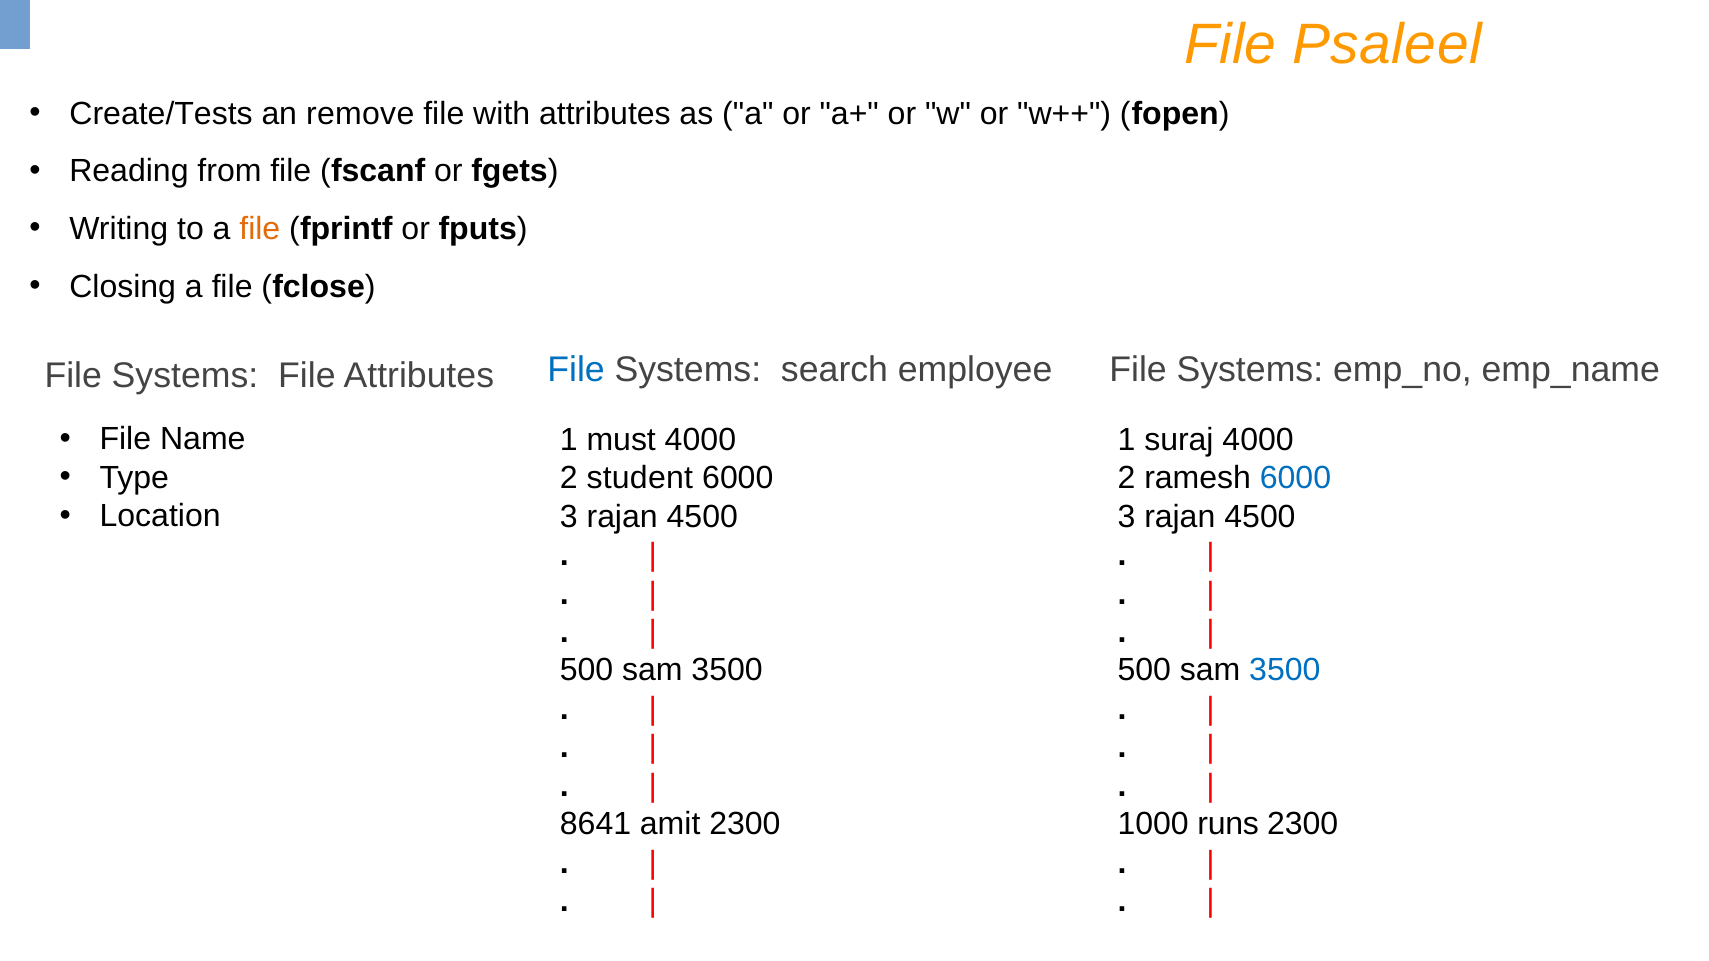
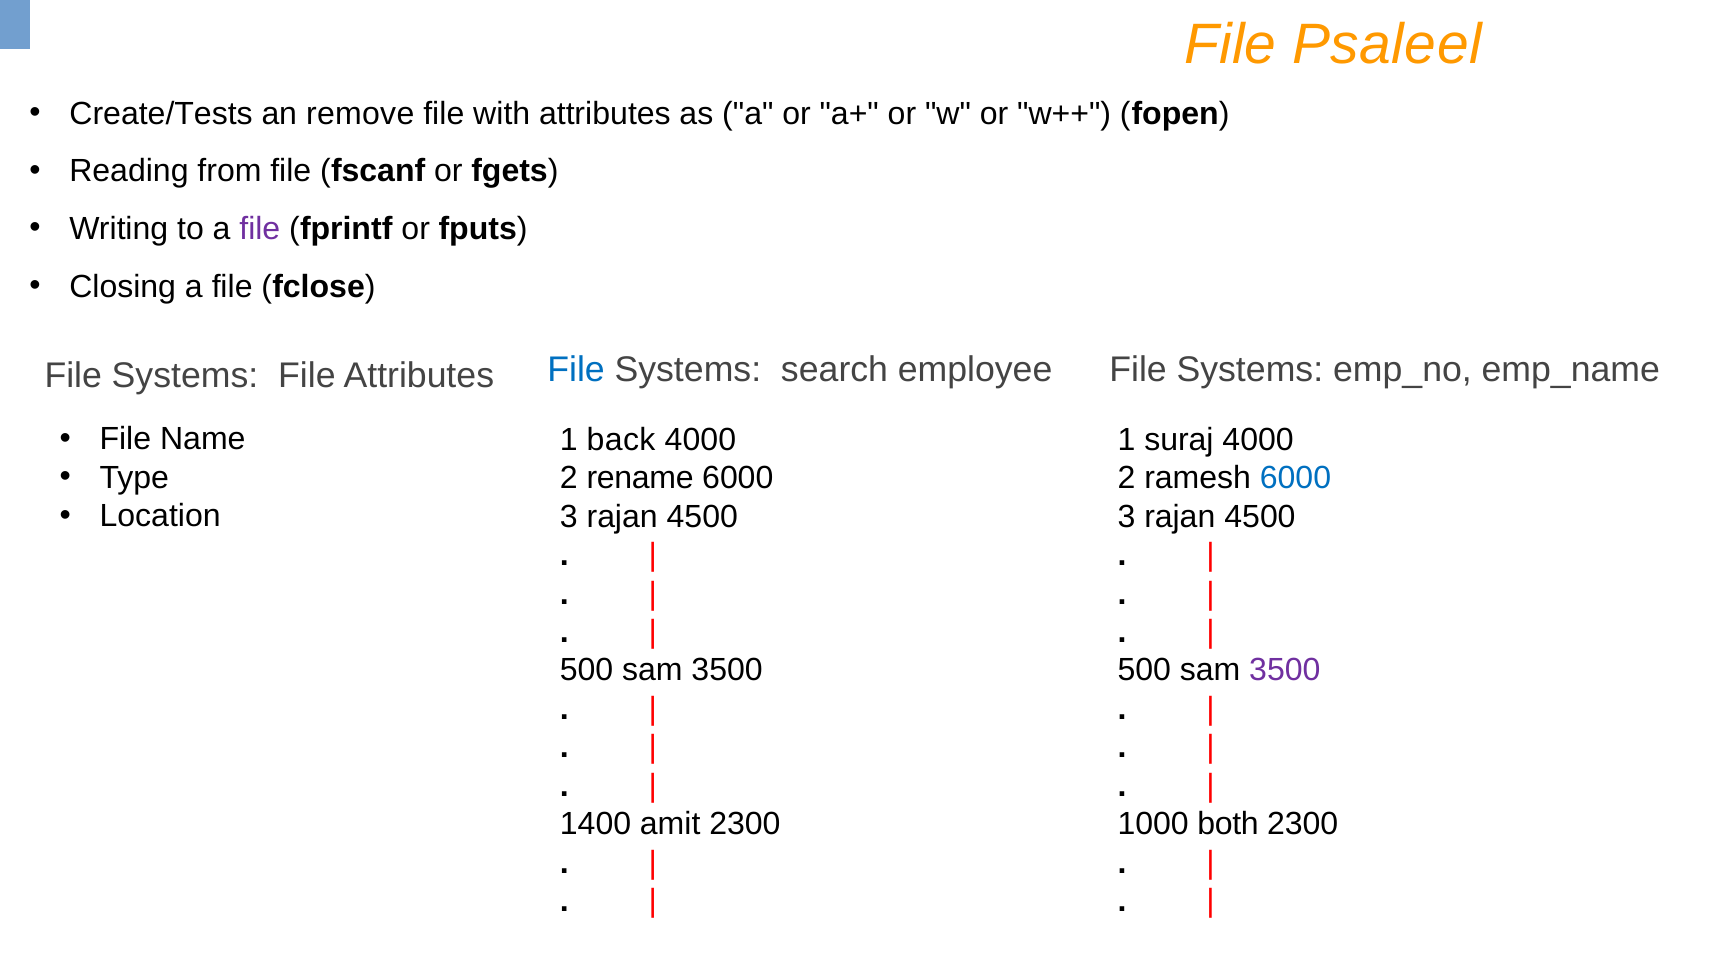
file colour: orange -> purple (260, 229)
must: must -> back (621, 440)
student: student -> rename (640, 478)
3500 colour: blue -> purple (1285, 671)
8641: 8641 -> 1400 (596, 824)
runs: runs -> both (1228, 824)
